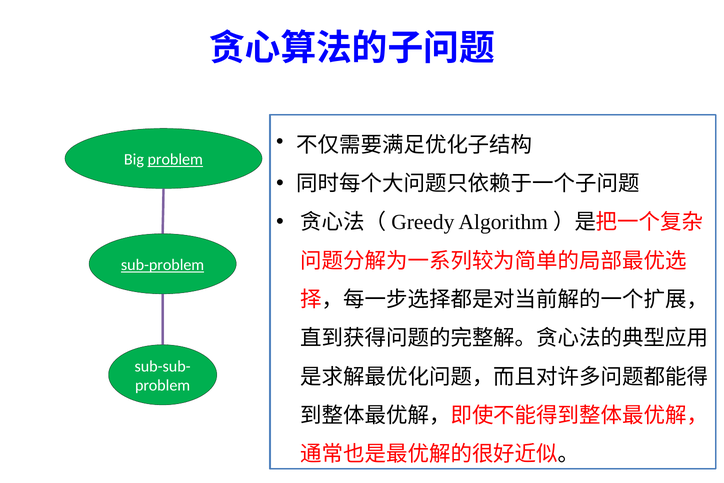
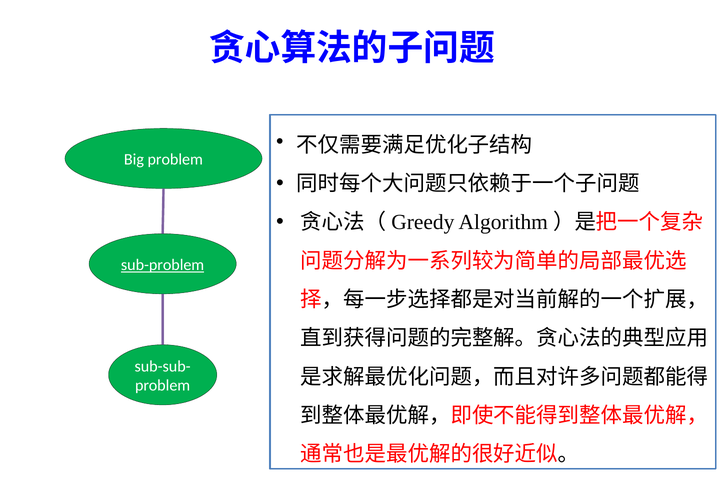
problem underline: present -> none (175, 159)
